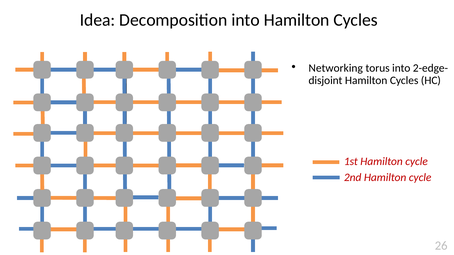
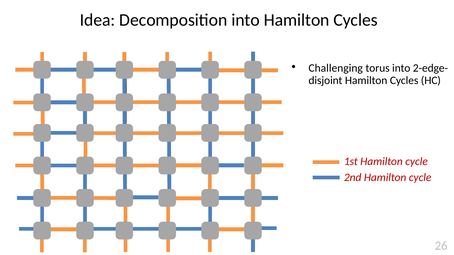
Networking: Networking -> Challenging (336, 68)
